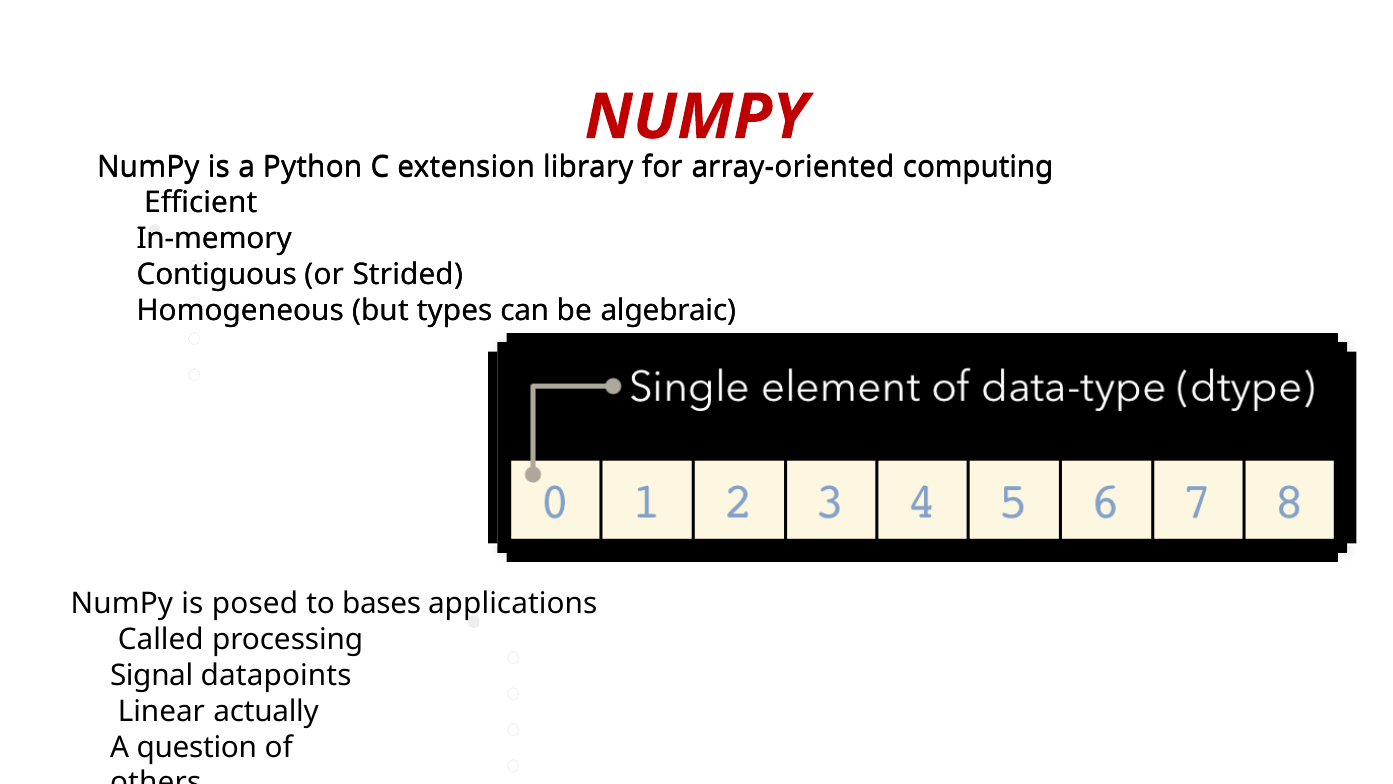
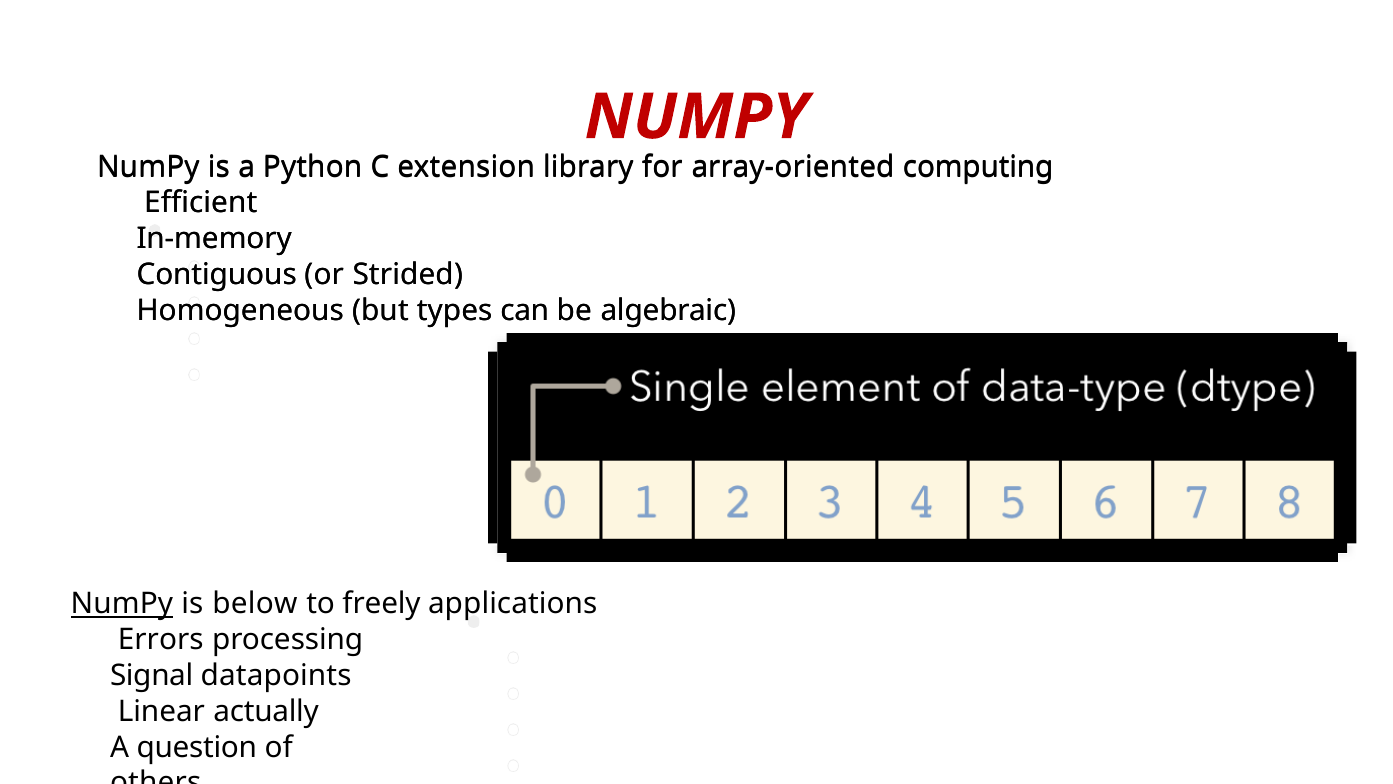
NumPy underline: none -> present (122, 604)
posed: posed -> below (255, 604)
bases: bases -> freely (382, 604)
Called: Called -> Errors (161, 639)
